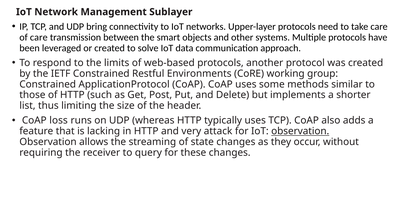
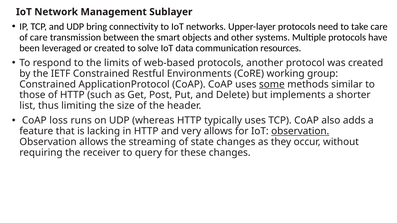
approach: approach -> resources (281, 48)
some underline: none -> present (272, 84)
very attack: attack -> allows (218, 131)
